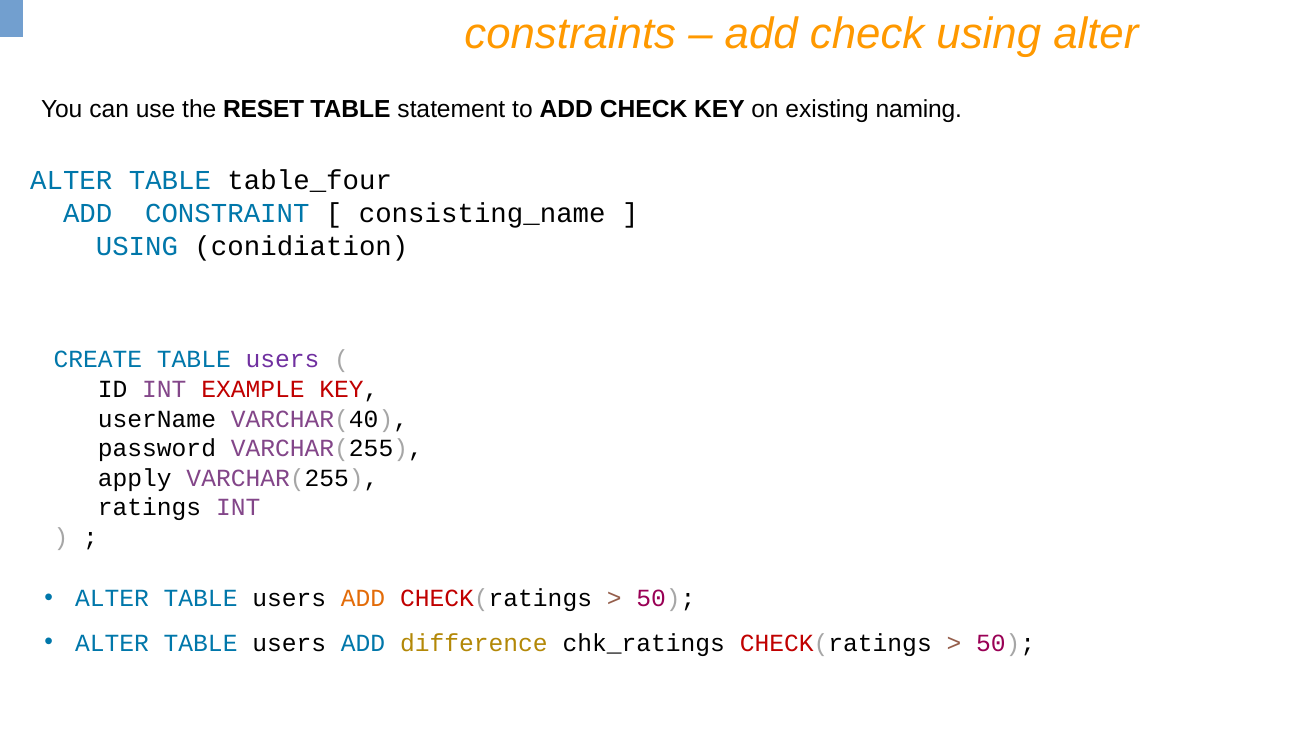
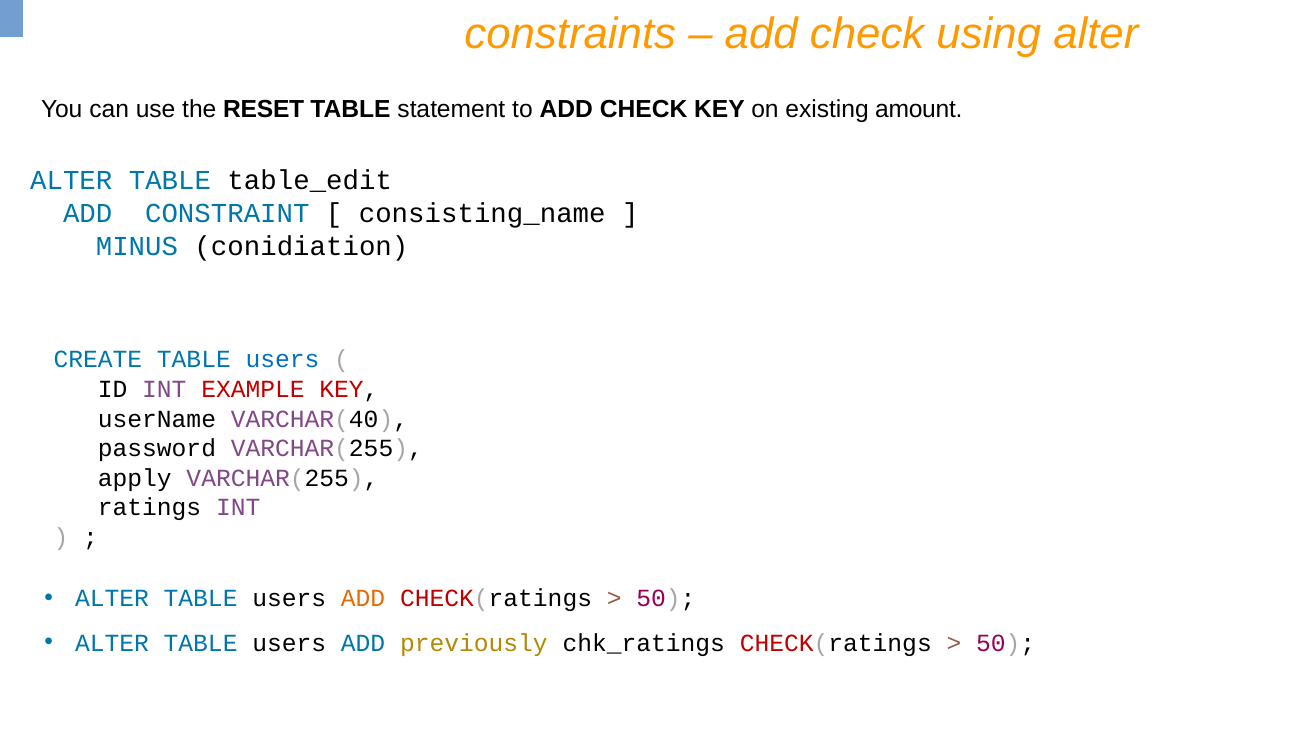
naming: naming -> amount (919, 109)
table_four: table_four -> table_edit (310, 180)
USING: USING -> MINUS (137, 246)
users colour: purple -> blue (282, 360)
difference: difference -> previously (474, 643)
